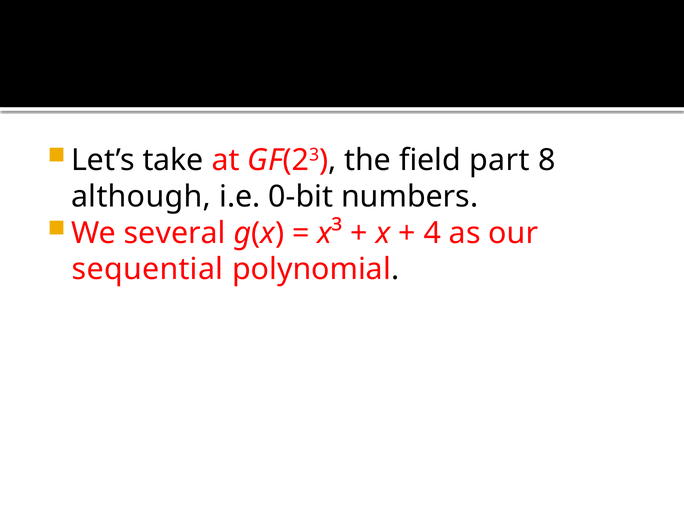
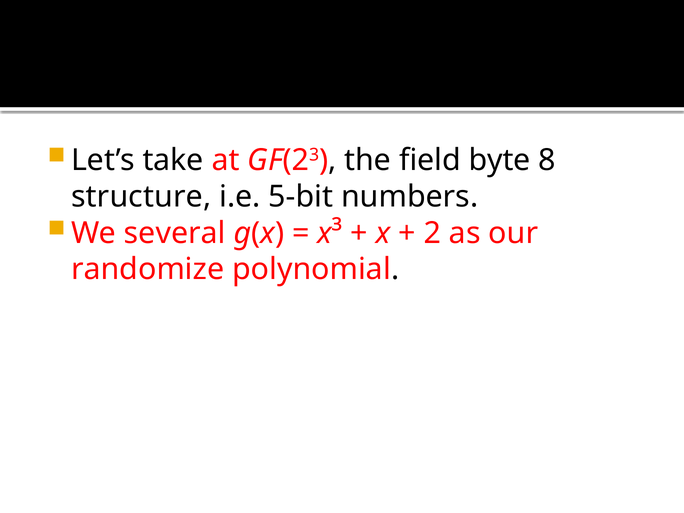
part: part -> byte (500, 160)
although: although -> structure (141, 196)
0-bit: 0-bit -> 5-bit (301, 196)
4: 4 -> 2 (432, 233)
sequential: sequential -> randomize (148, 269)
